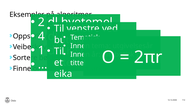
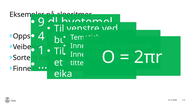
2: 2 -> 9 (41, 22)
